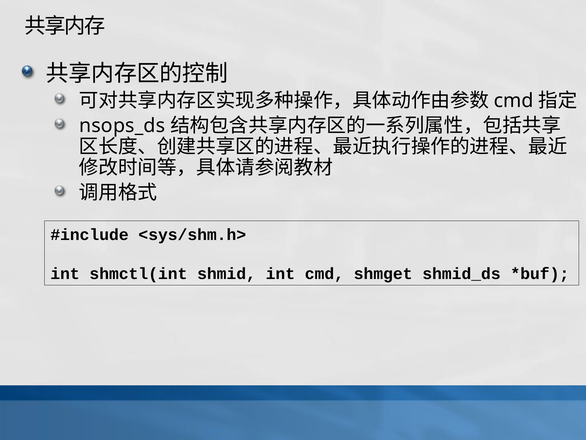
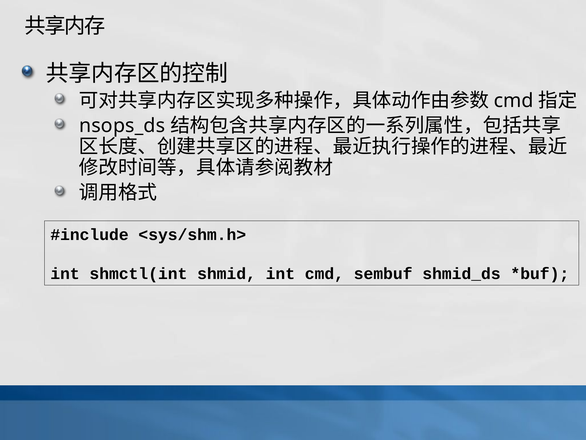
shmget: shmget -> sembuf (383, 273)
